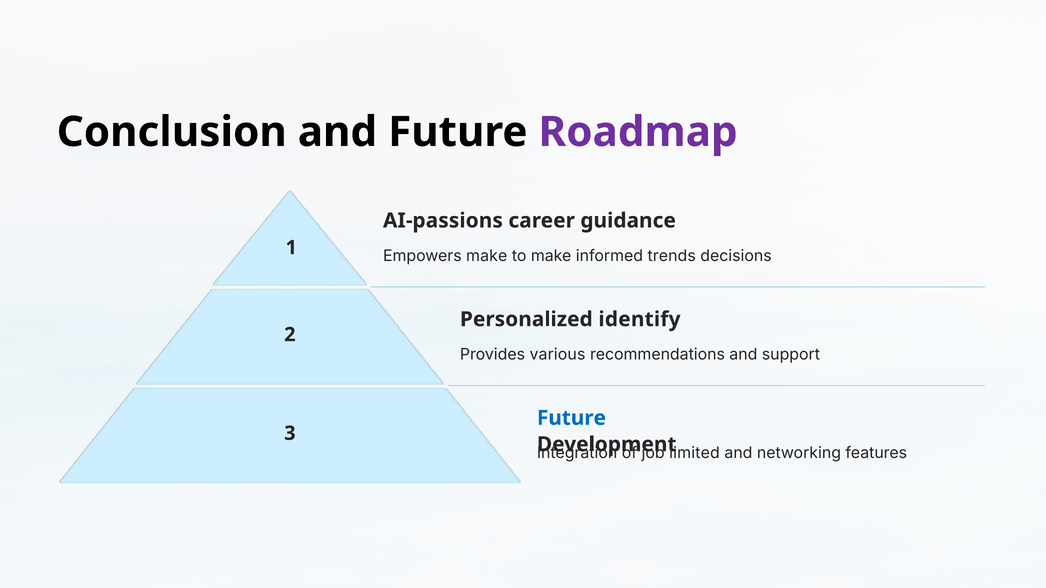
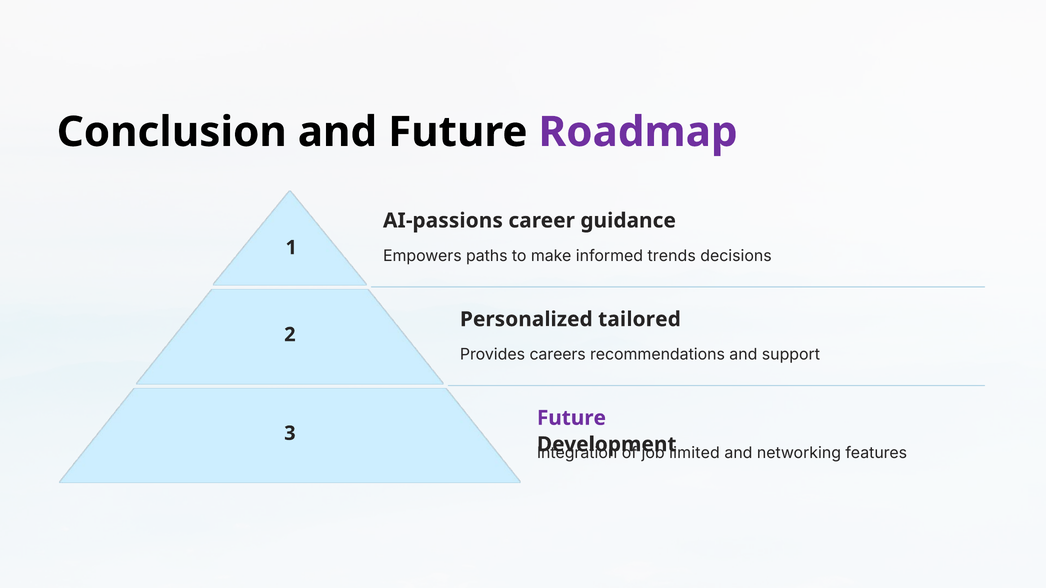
Empowers make: make -> paths (487, 256)
identify: identify -> tailored (640, 320)
various: various -> careers (558, 355)
Future colour: blue -> purple (571, 418)
